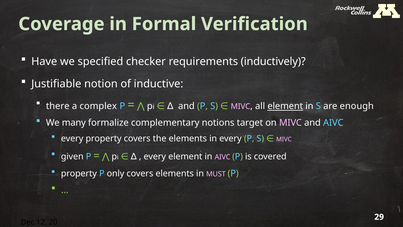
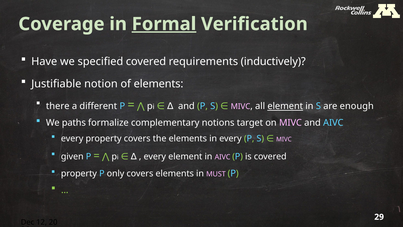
Formal underline: none -> present (164, 24)
specified checker: checker -> covered (146, 61)
of inductive: inductive -> elements (159, 84)
complex: complex -> different (98, 106)
many: many -> paths (74, 123)
